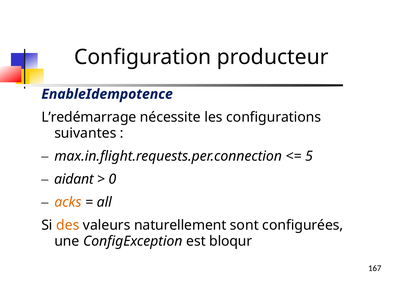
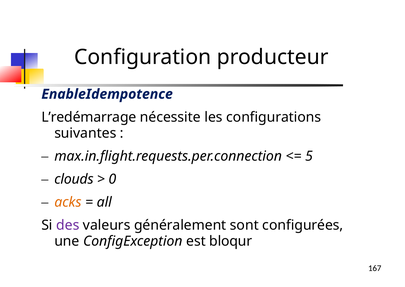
aidant: aidant -> clouds (74, 179)
des colour: orange -> purple (68, 225)
naturellement: naturellement -> généralement (180, 225)
